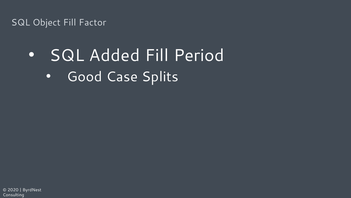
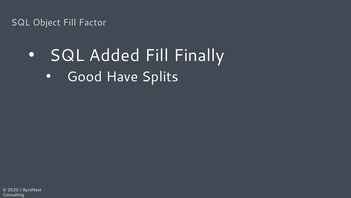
Period: Period -> Finally (199, 55)
Case: Case -> Have (122, 76)
